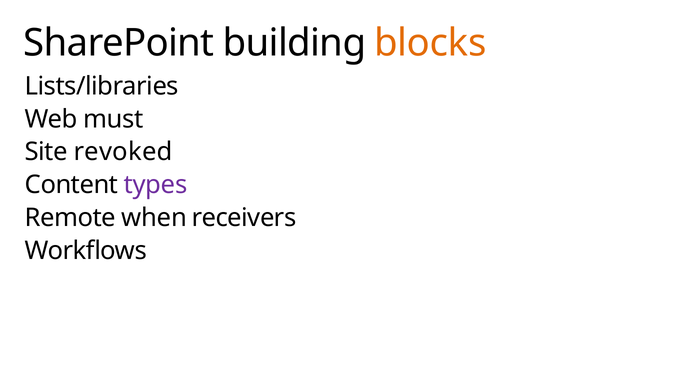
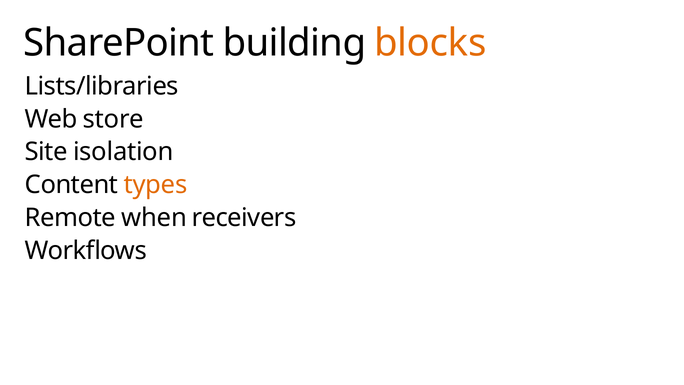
must: must -> store (113, 119)
revoked: revoked -> isolation (123, 152)
types colour: purple -> orange (156, 185)
